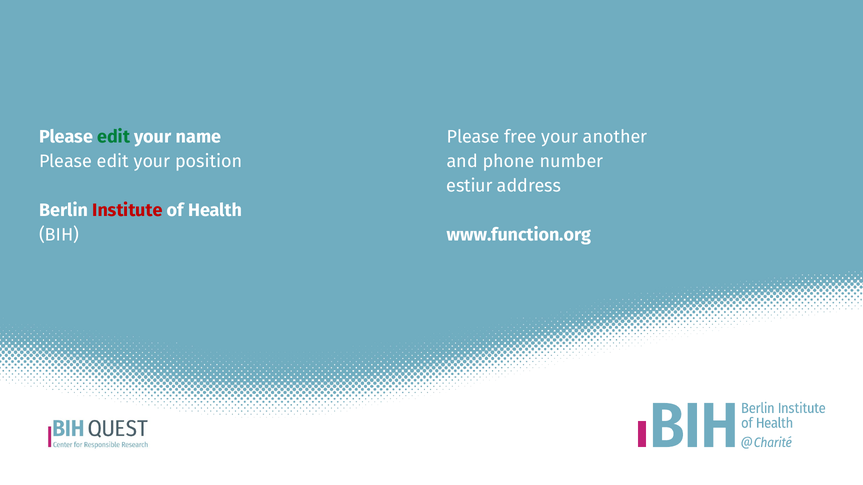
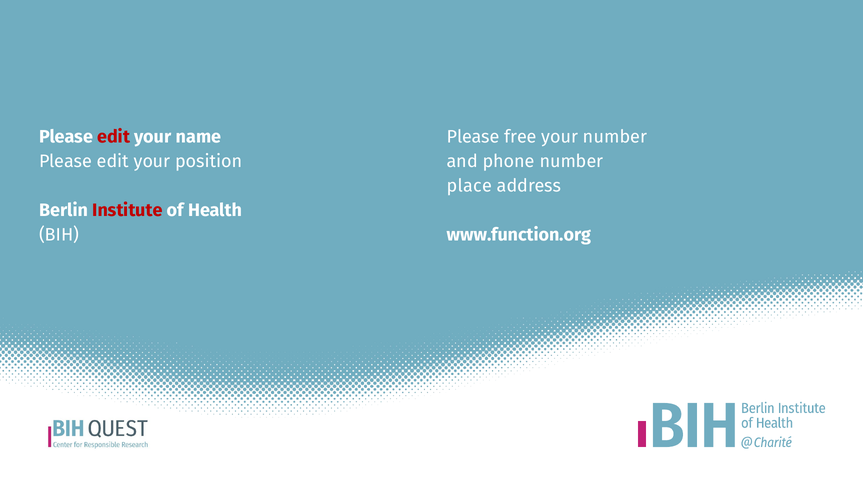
edit colour: green -> red (114, 137)
your another: another -> number (615, 137)
estiur: estiur -> place (469, 186)
